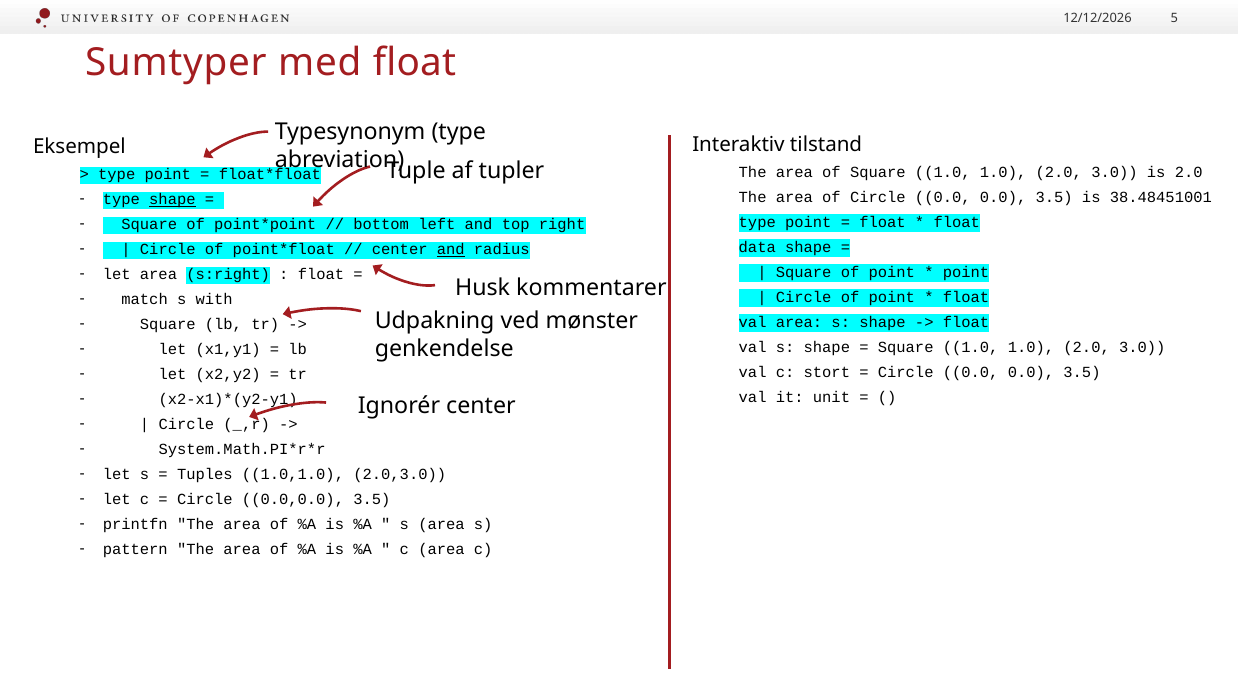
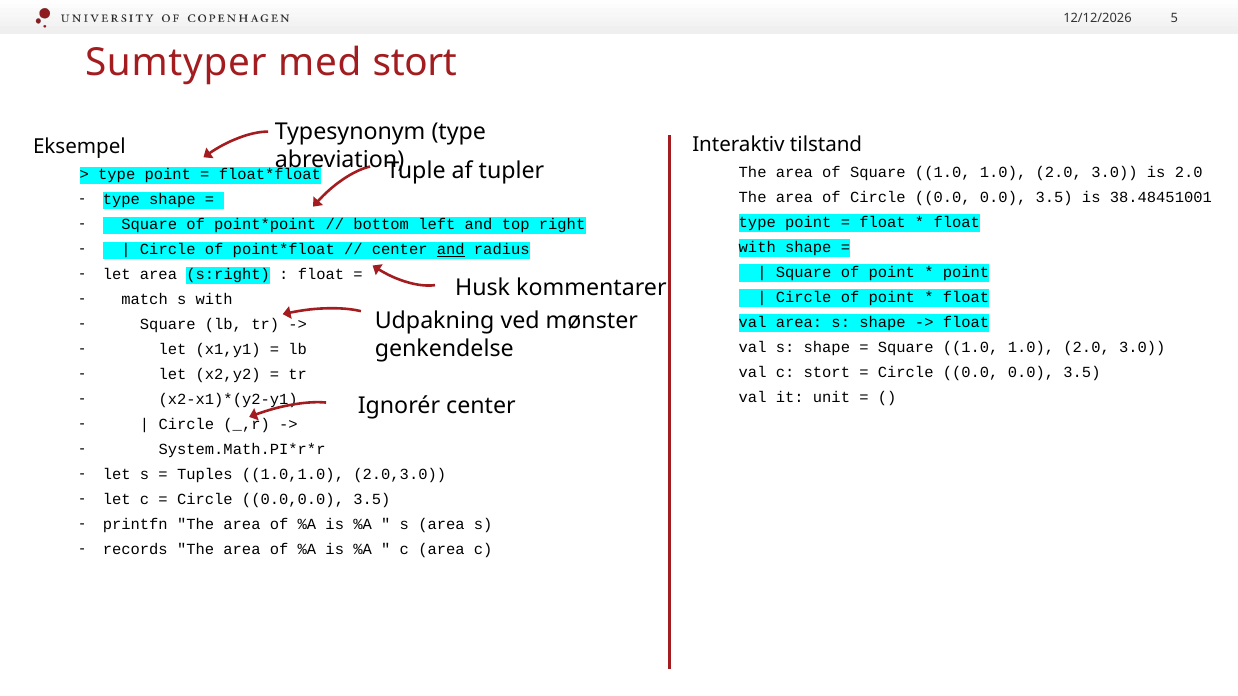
med float: float -> stort (415, 63)
shape underline: present -> none (172, 200)
data: data -> with (757, 247)
pattern: pattern -> records (135, 550)
